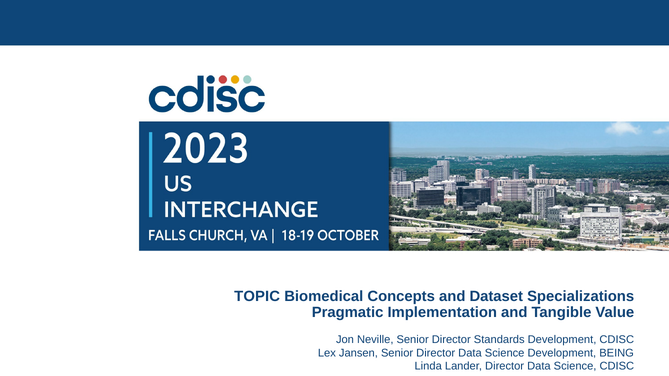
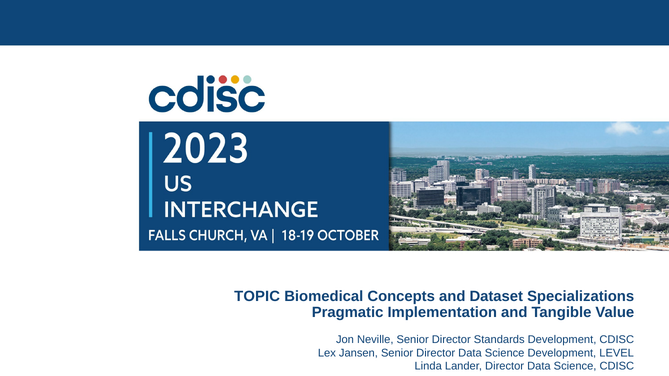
BEING: BEING -> LEVEL (617, 353)
